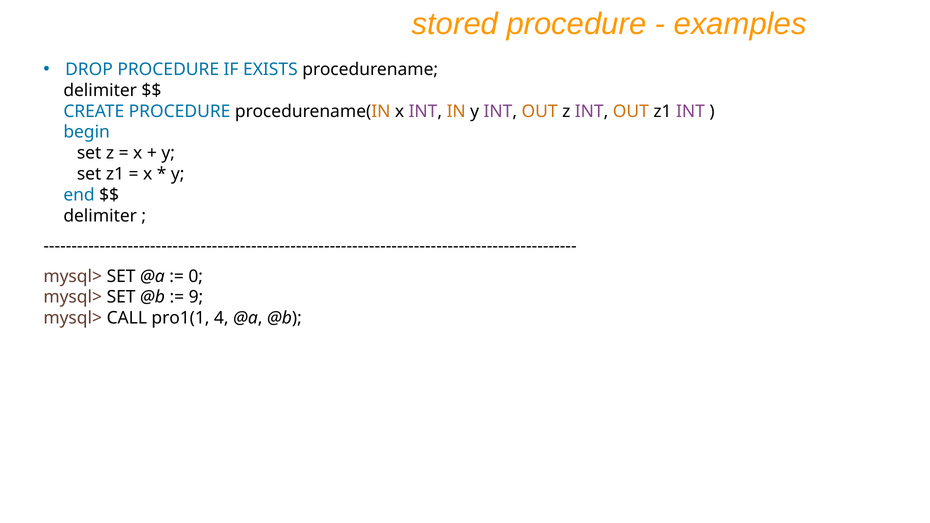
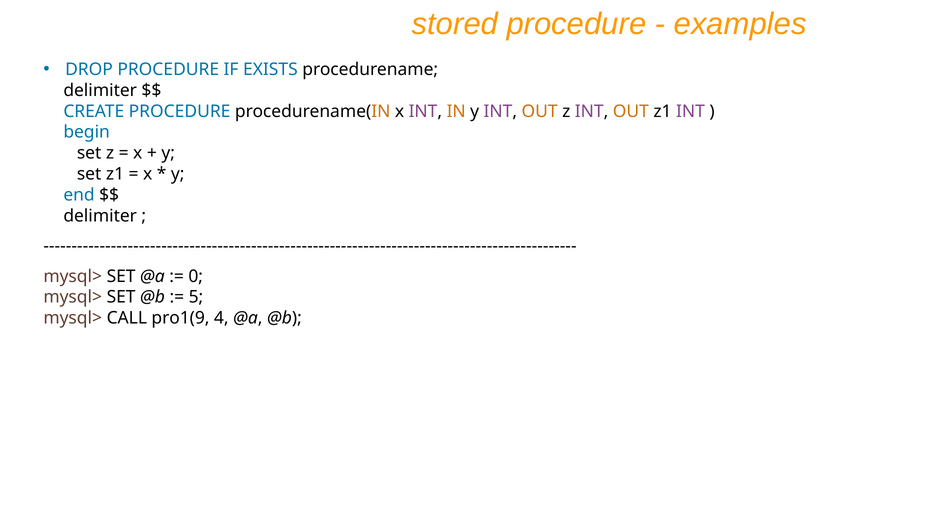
9: 9 -> 5 (196, 297)
pro1(1: pro1(1 -> pro1(9 (181, 318)
